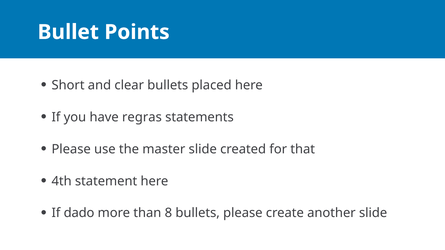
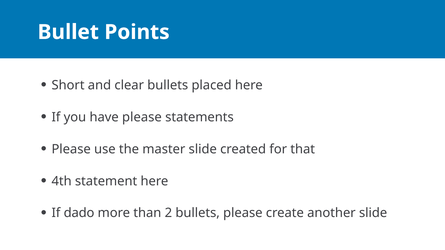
have regras: regras -> please (142, 117)
8: 8 -> 2 (168, 213)
